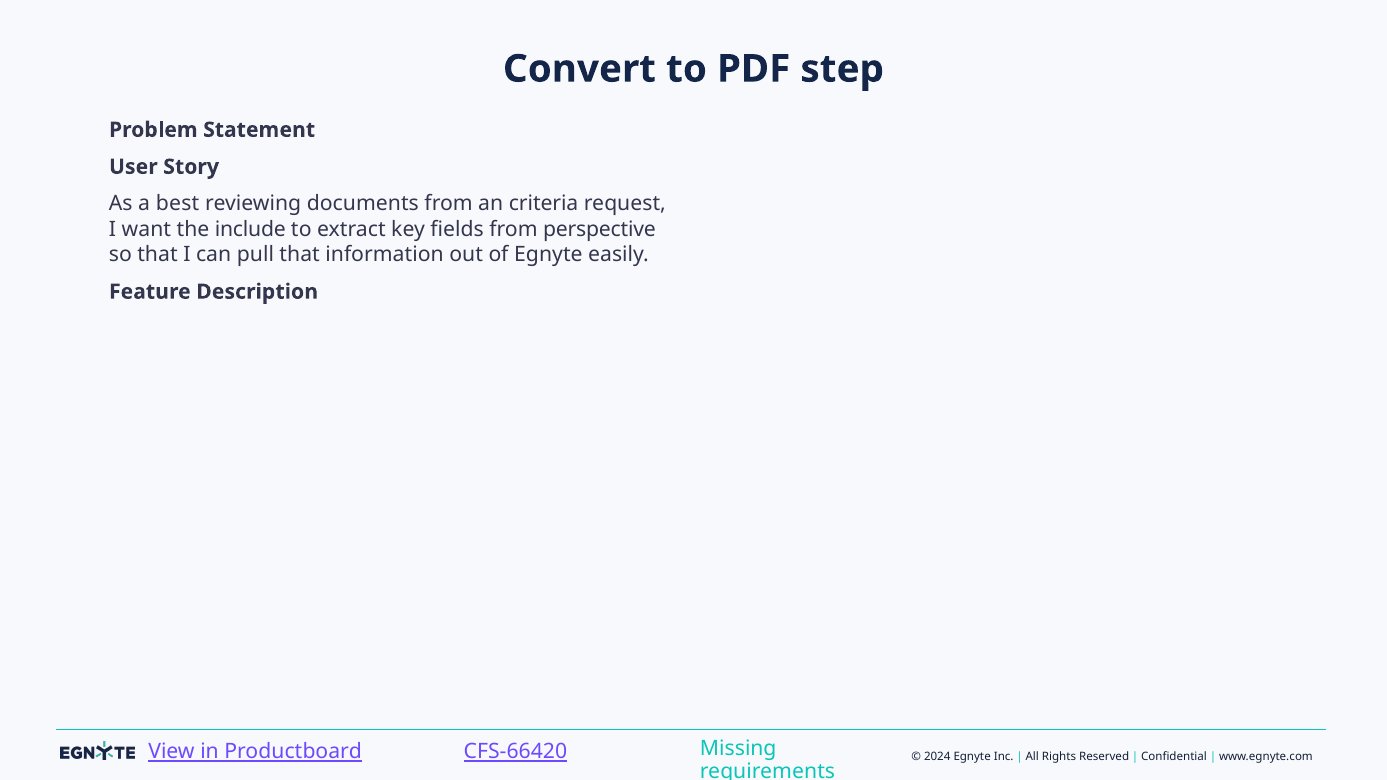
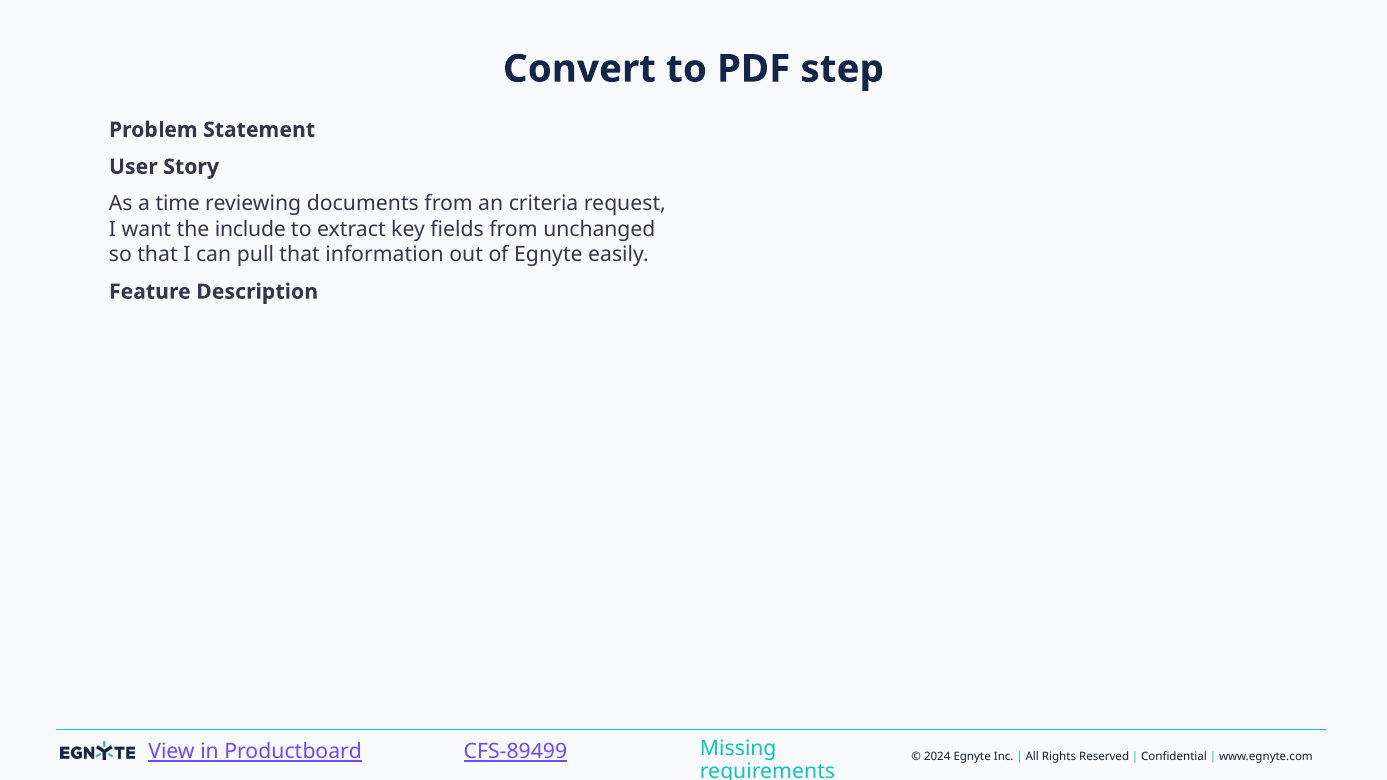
best: best -> time (178, 204)
perspective: perspective -> unchanged (599, 229)
CFS-66420: CFS-66420 -> CFS-89499 (515, 752)
